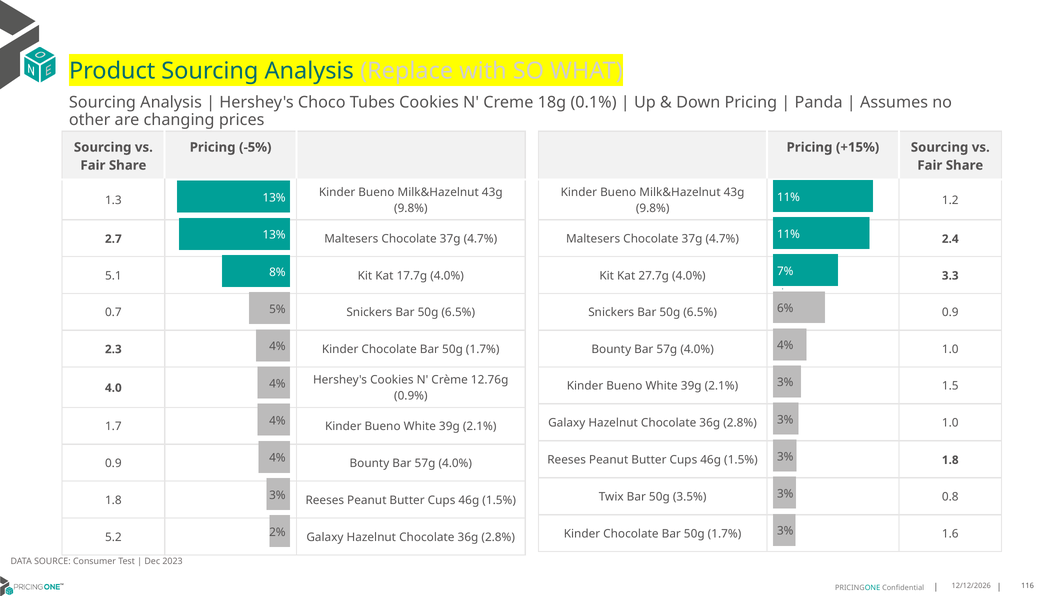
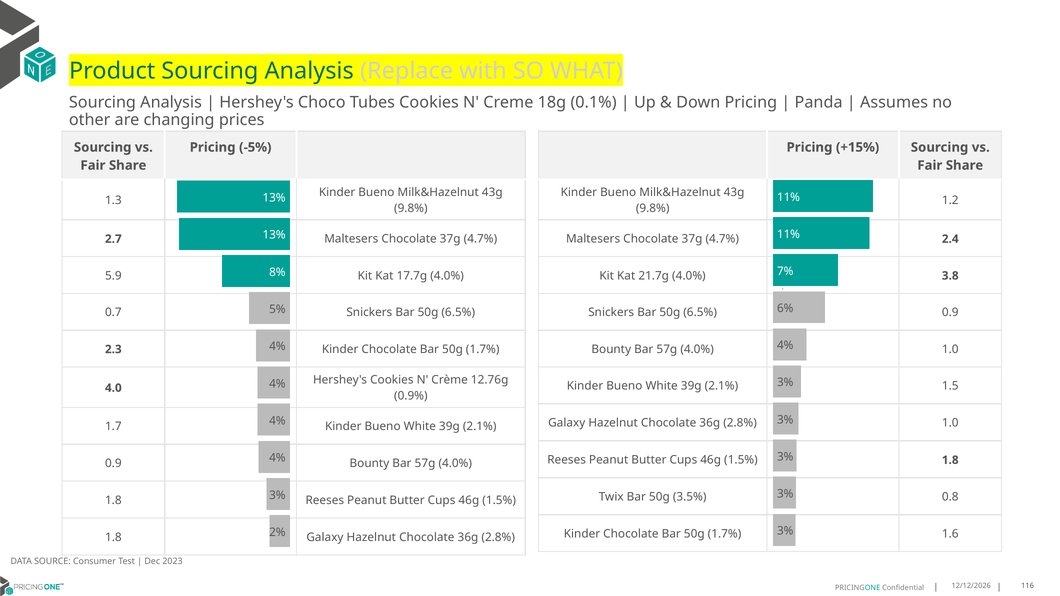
5.1: 5.1 -> 5.9 (113, 276)
27.7g: 27.7g -> 21.7g (654, 276)
3.3: 3.3 -> 3.8 (950, 276)
5.2: 5.2 -> 1.8 (113, 538)
